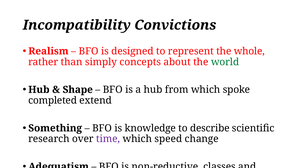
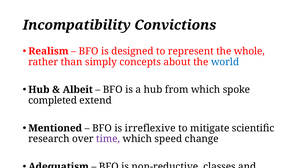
world colour: green -> blue (225, 62)
Shape: Shape -> Albeit (78, 89)
Something: Something -> Mentioned (55, 128)
knowledge: knowledge -> irreflexive (150, 128)
describe: describe -> mitigate (210, 128)
